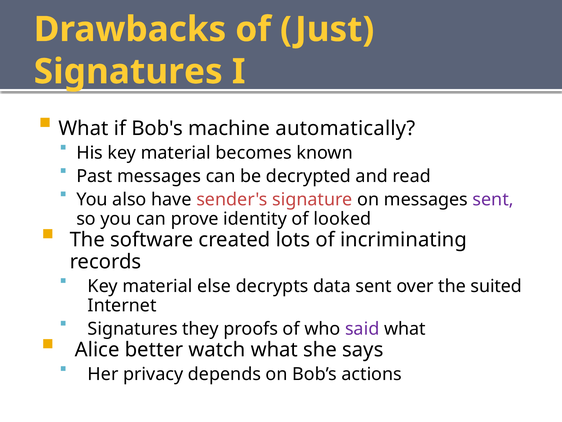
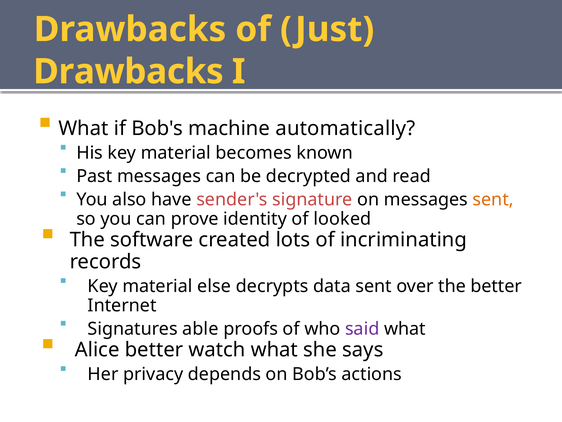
Signatures: Signatures -> Drawbacks (128, 72)
sent colour: purple -> orange (493, 199)
the suited: suited -> better (496, 286)
they: they -> able (200, 328)
